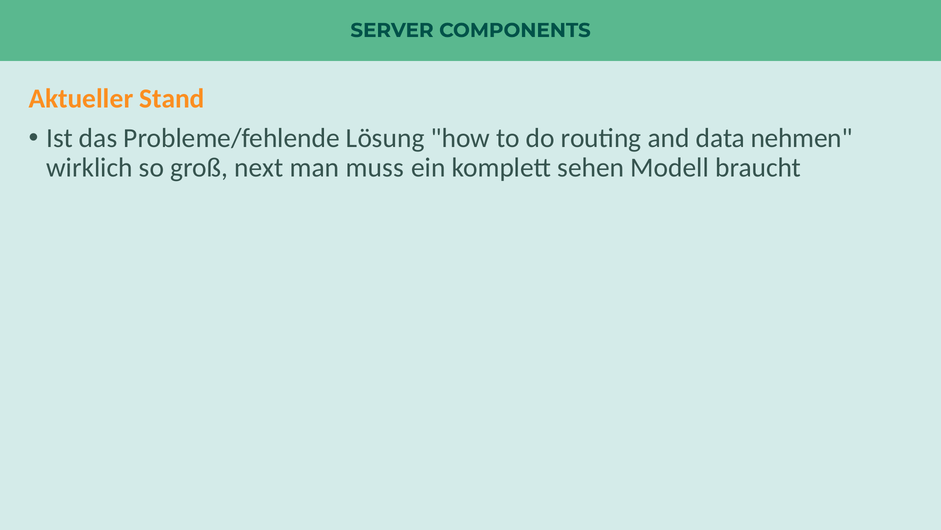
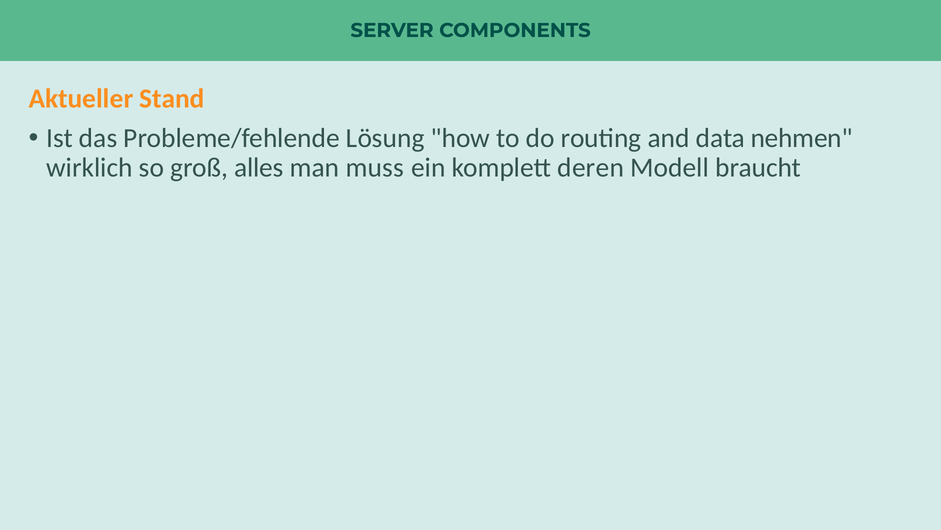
next: next -> alles (259, 168)
sehen: sehen -> deren (591, 168)
